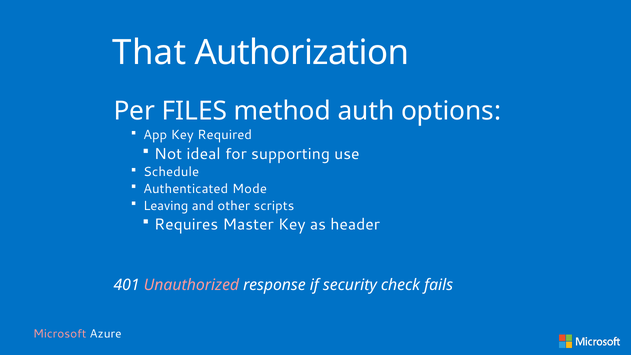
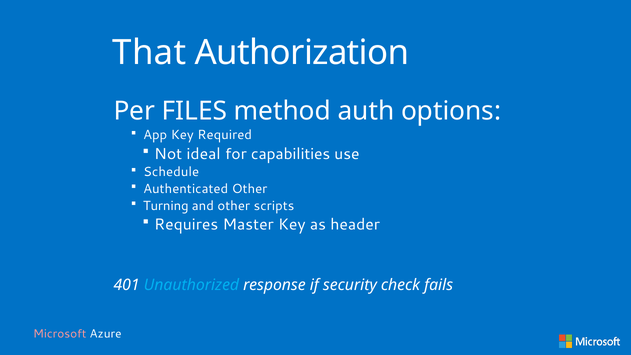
supporting: supporting -> capabilities (291, 154)
Authenticated Mode: Mode -> Other (250, 189)
Leaving: Leaving -> Turning (166, 206)
Unauthorized colour: pink -> light blue (191, 285)
